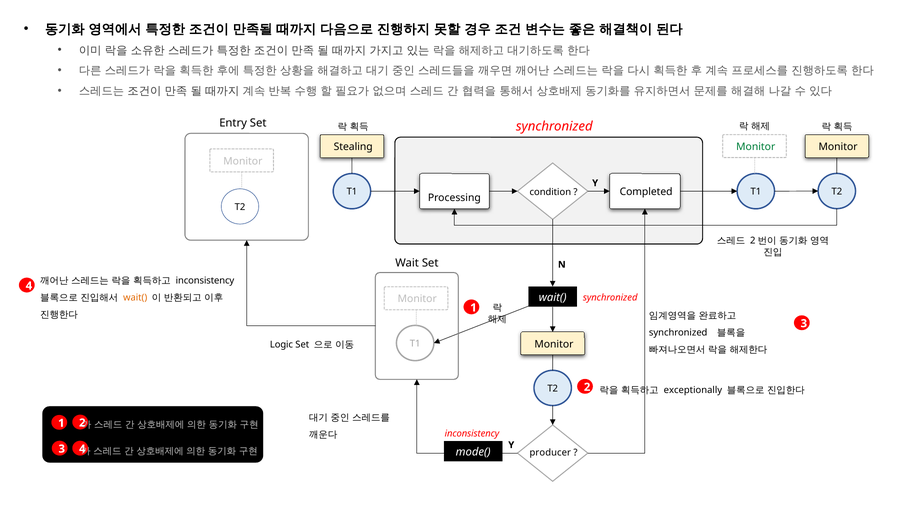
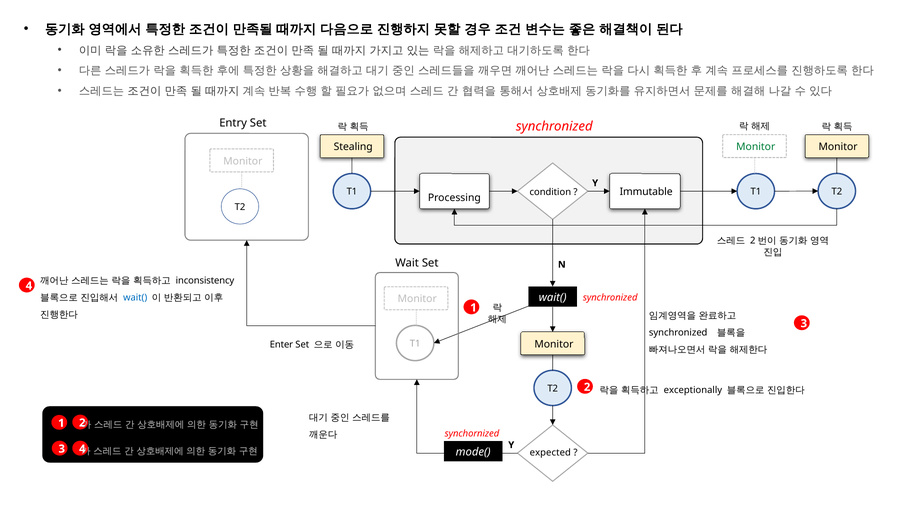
Completed: Completed -> Immutable (646, 192)
wait( colour: orange -> blue (135, 298)
Logic: Logic -> Enter (281, 345)
inconsistency: inconsistency -> synchornized (472, 434)
producer: producer -> expected (550, 453)
